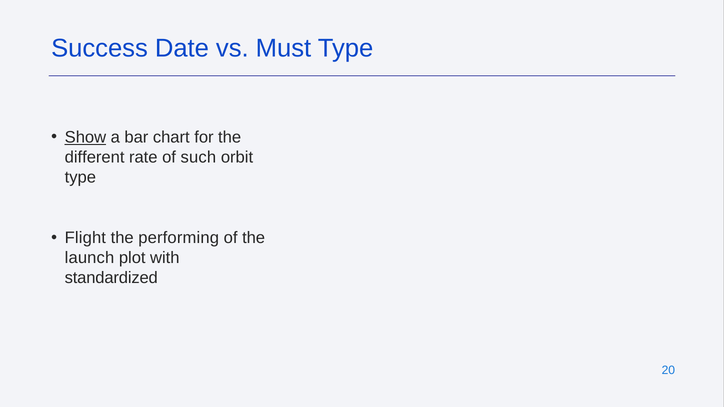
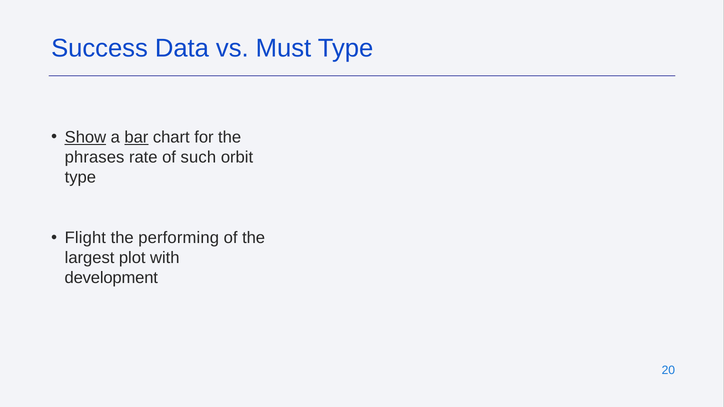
Date: Date -> Data (182, 48)
bar underline: none -> present (136, 137)
different: different -> phrases (95, 157)
launch: launch -> largest (90, 258)
standardized: standardized -> development (111, 278)
